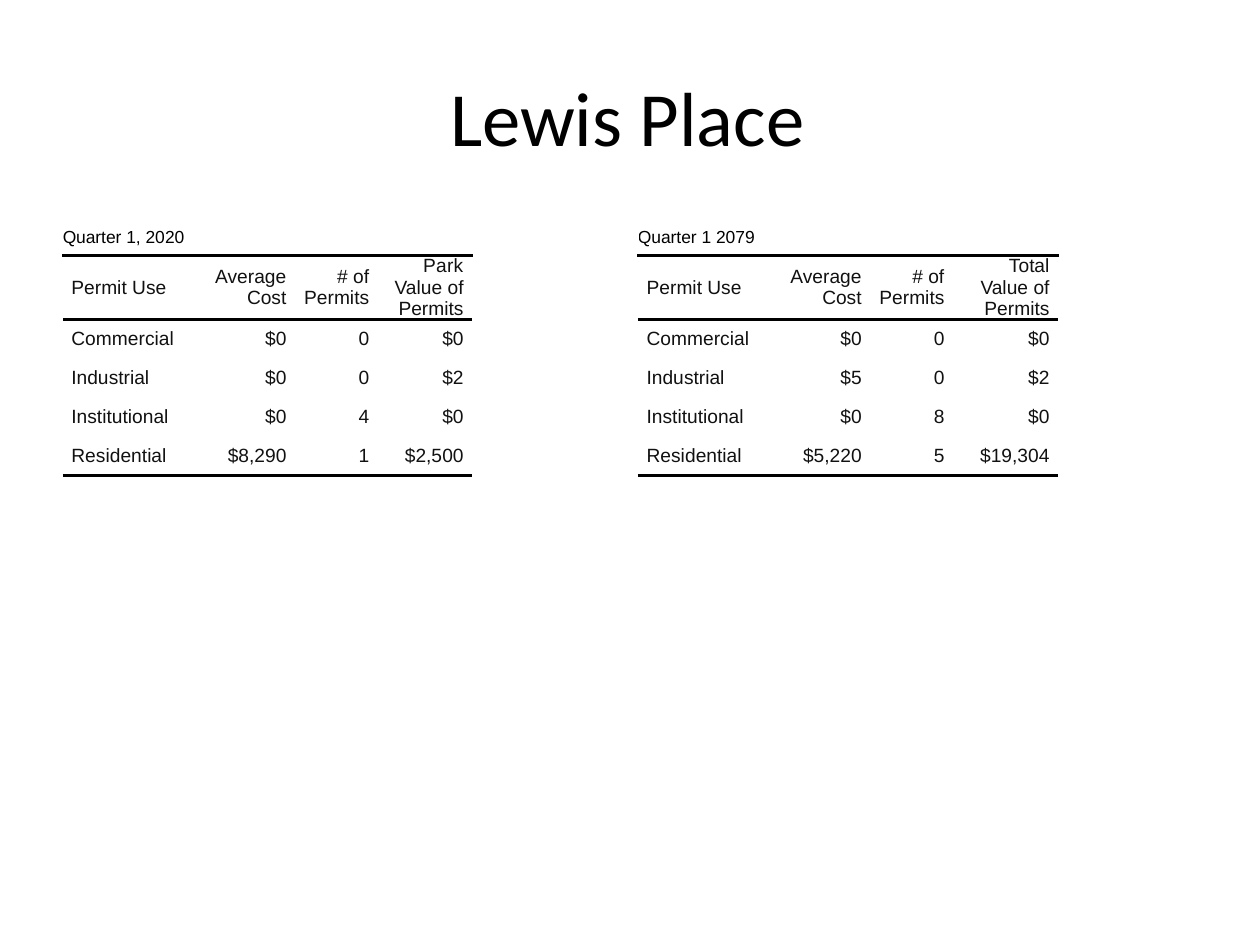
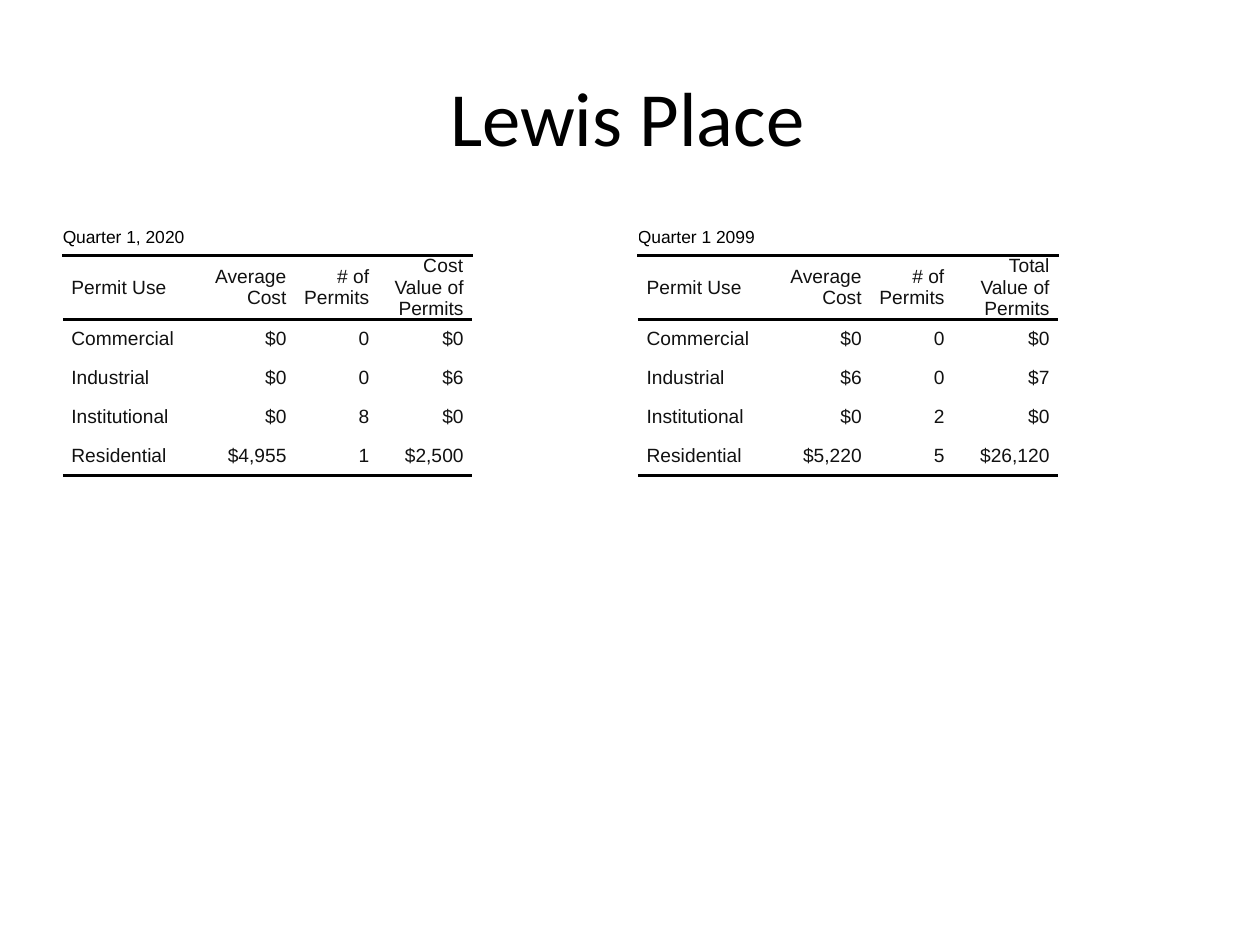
2079: 2079 -> 2099 (735, 238)
Park: Park -> Cost (443, 266)
$0 0 $2: $2 -> $6 (453, 378)
Industrial $5: $5 -> $6 (851, 378)
$2: $2 -> $7 (1039, 378)
4: 4 -> 8 (364, 417)
8: 8 -> 2 (939, 417)
$8,290: $8,290 -> $4,955 (257, 456)
$19,304: $19,304 -> $26,120 (1015, 456)
